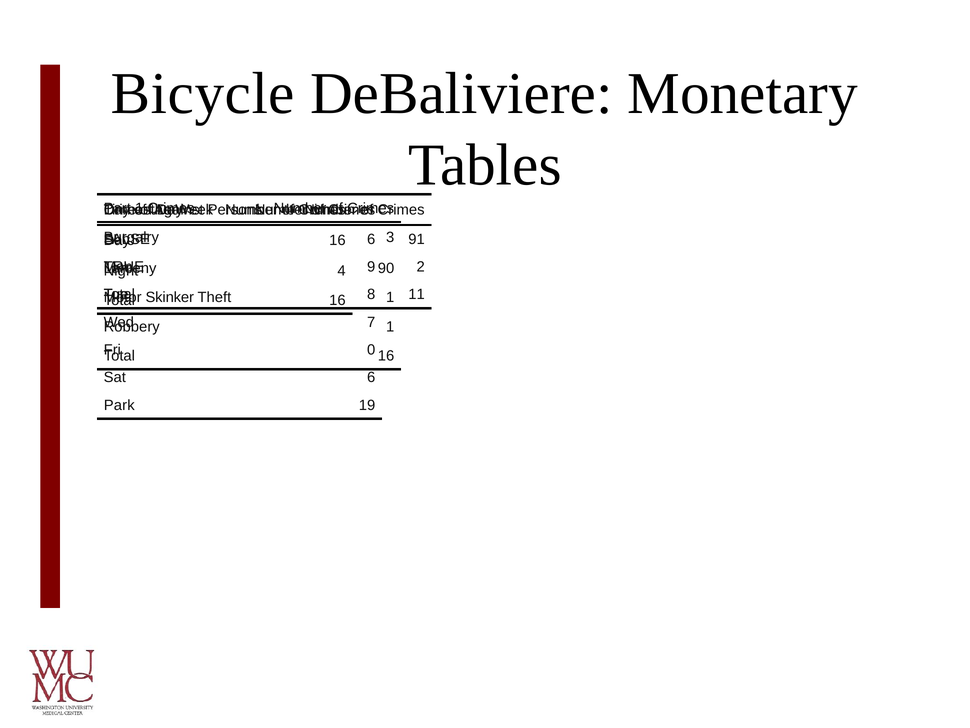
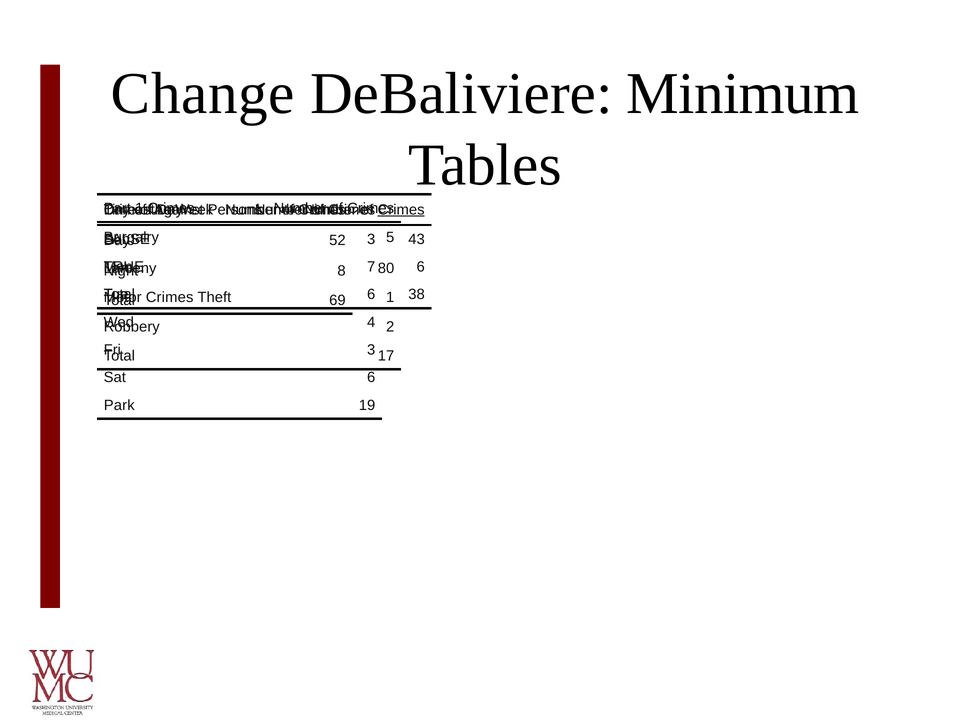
Bicycle: Bicycle -> Change (203, 94)
Monetary: Monetary -> Minimum (743, 94)
Crimes underline: none -> present (401, 210)
3: 3 -> 5 (390, 237)
6: 6 -> 3 (371, 239)
91: 91 -> 43 (417, 239)
16: 16 -> 52 (337, 240)
9: 9 -> 7 (371, 267)
2: 2 -> 6 (421, 267)
90: 90 -> 80 (386, 268)
4: 4 -> 8 (342, 271)
8: 8 -> 6 (371, 294)
11: 11 -> 38 (417, 294)
Skinker: Skinker -> Crimes (170, 297)
16: 16 -> 69 (337, 300)
7: 7 -> 4 (371, 322)
1: 1 -> 2 (390, 326)
0: 0 -> 3 (371, 350)
16: 16 -> 17 (386, 356)
